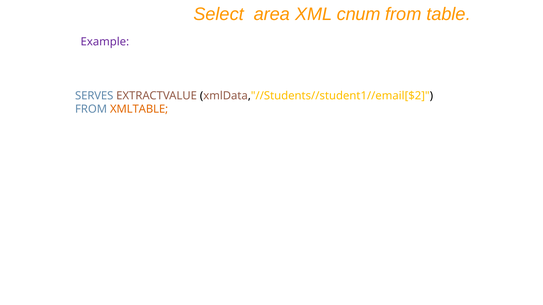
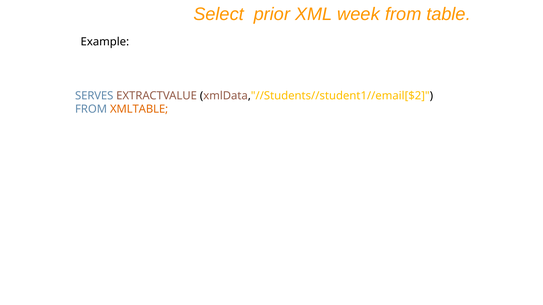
area: area -> prior (272, 14)
cnum: cnum -> week (358, 14)
Example colour: purple -> black (105, 42)
